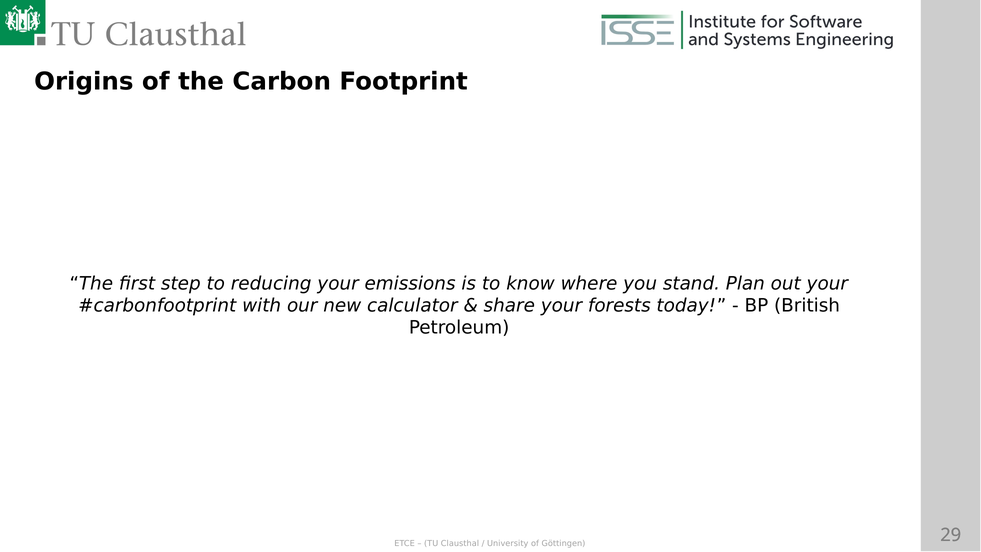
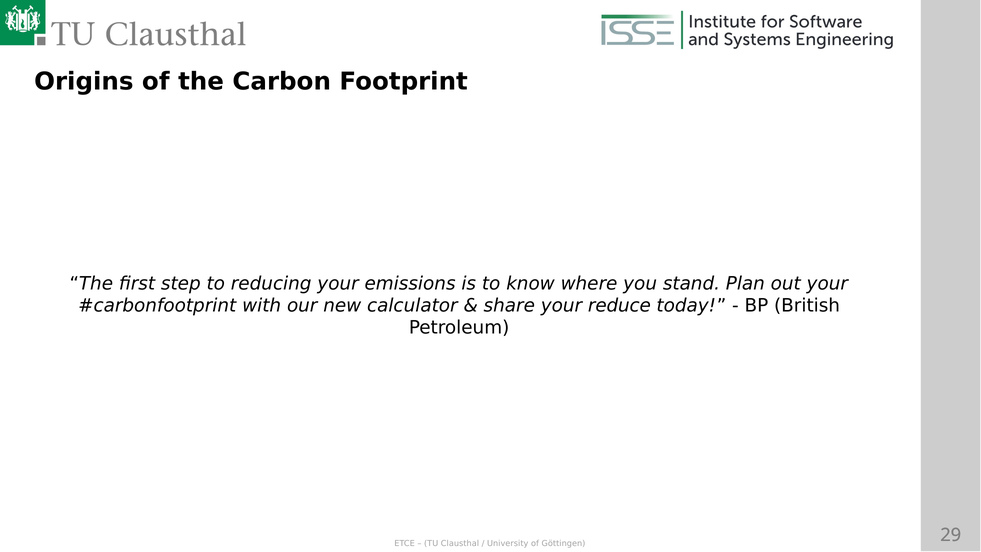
forests: forests -> reduce (619, 306)
